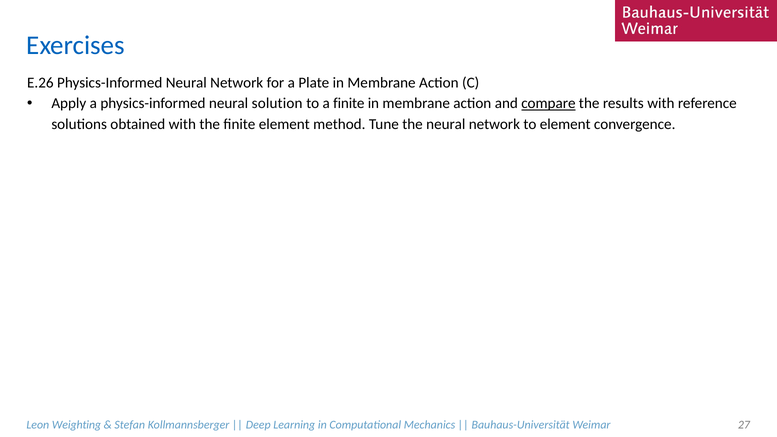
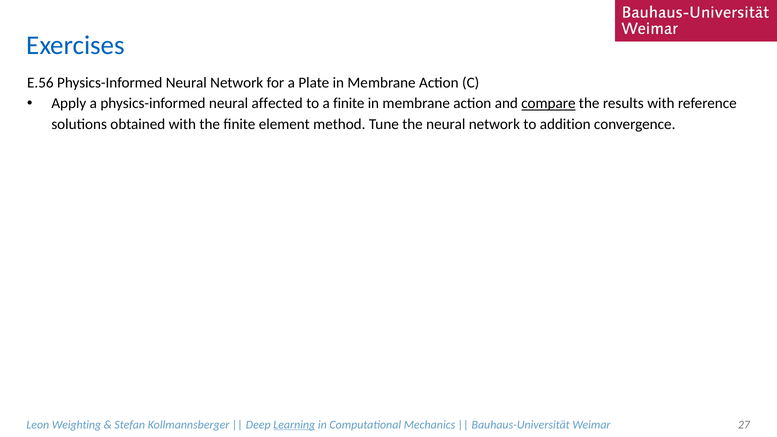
E.26: E.26 -> E.56 (40, 83)
solution: solution -> affected (277, 104)
to element: element -> addition (565, 124)
Learning underline: none -> present (294, 425)
